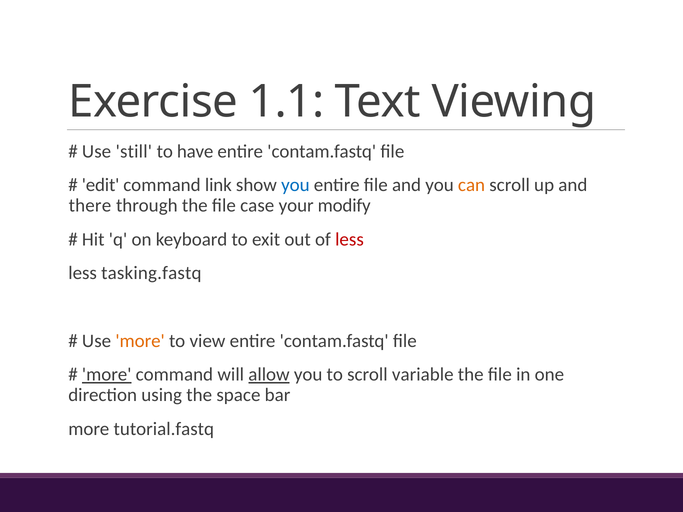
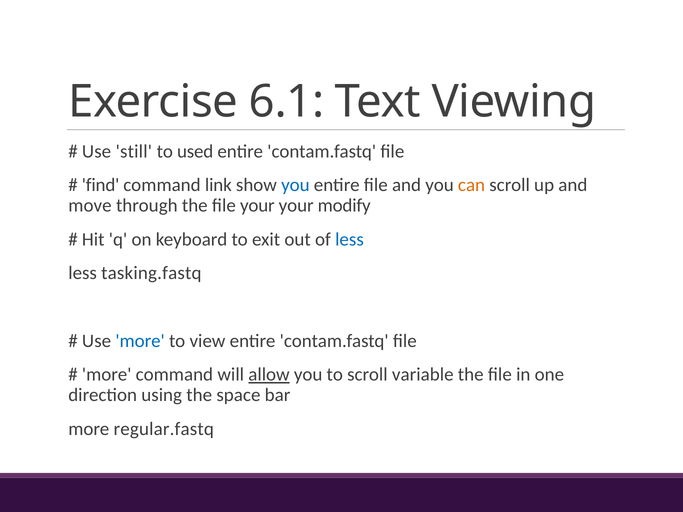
1.1: 1.1 -> 6.1 (287, 102)
have: have -> used (195, 151)
edit: edit -> find (101, 185)
there: there -> move (90, 206)
file case: case -> your (257, 206)
less colour: red -> blue (349, 240)
more colour: orange -> blue (140, 341)
more underline: present -> none (107, 375)
tutorial.fastq: tutorial.fastq -> regular.fastq (164, 429)
